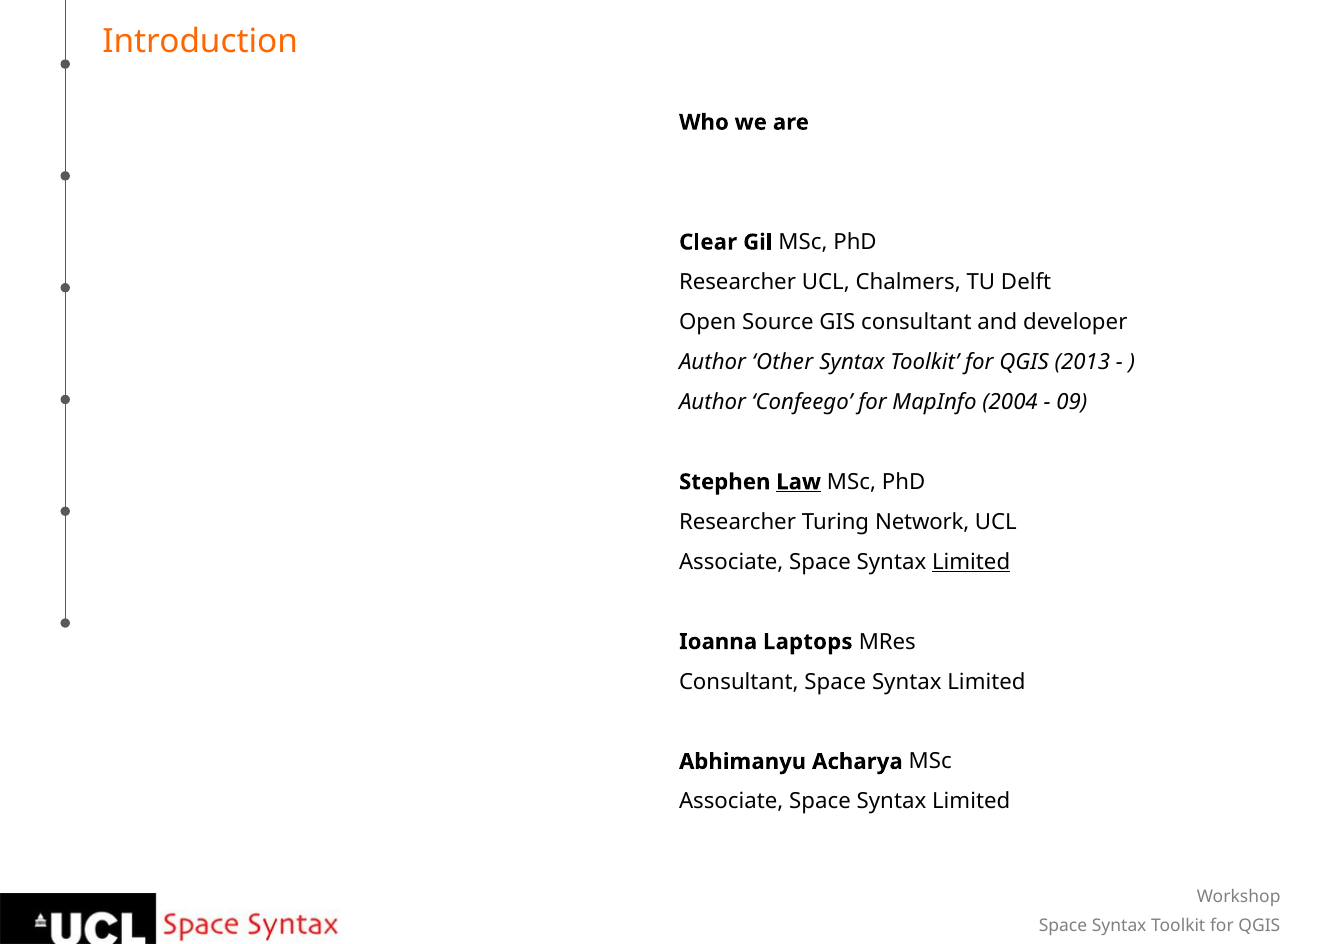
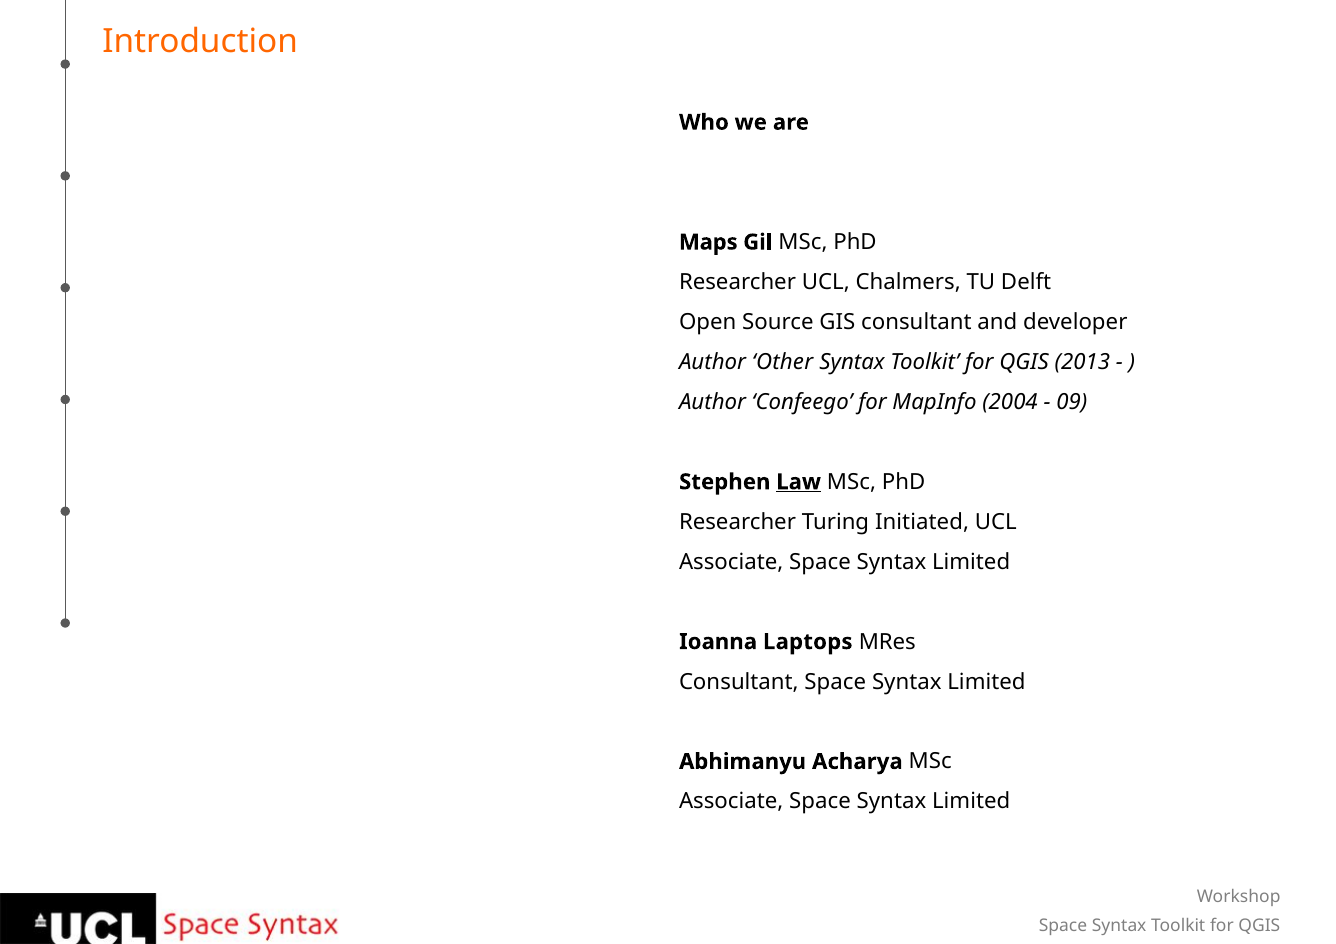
Clear: Clear -> Maps (708, 242)
Network: Network -> Initiated (922, 522)
Limited underline: present -> none (971, 562)
